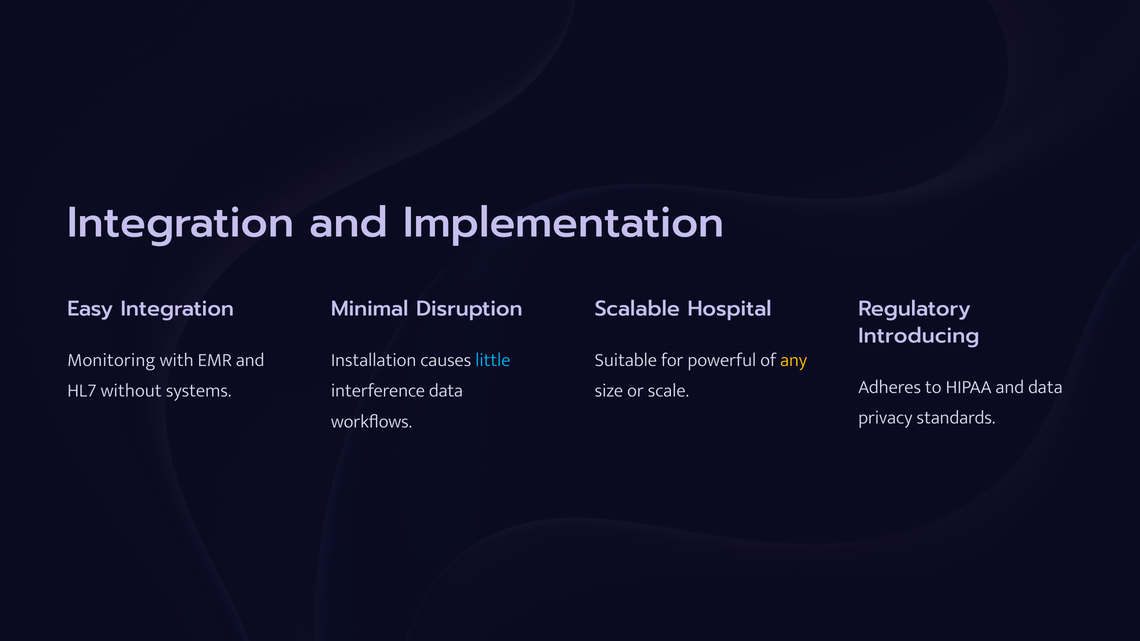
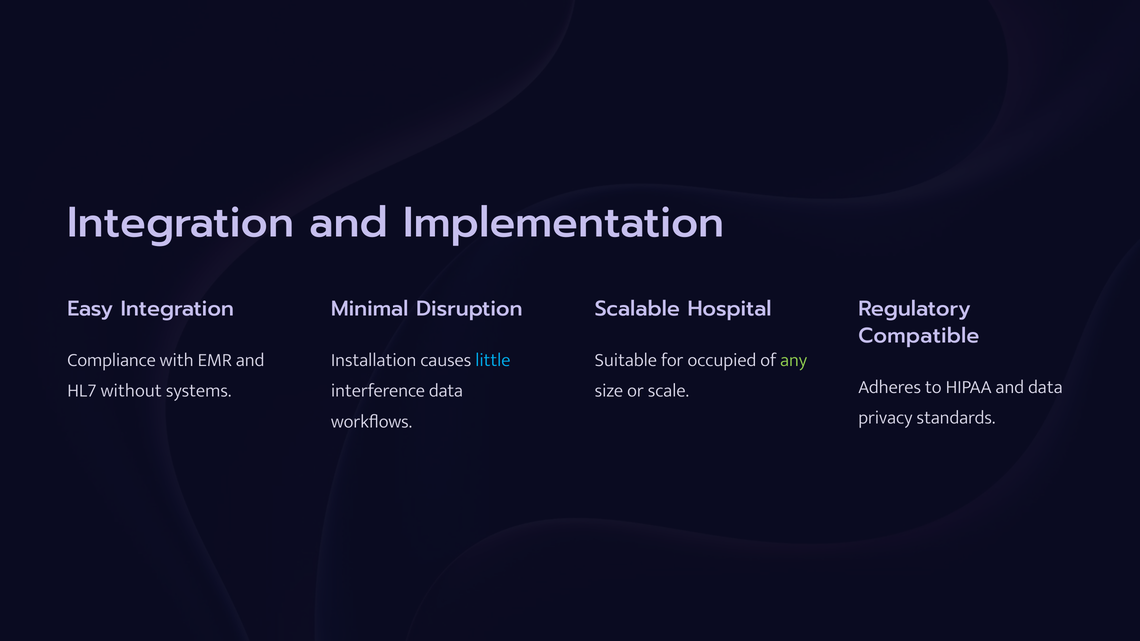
Introducing: Introducing -> Compatible (919, 336)
Monitoring: Monitoring -> Compliance (112, 360)
powerful: powerful -> occupied (722, 360)
any colour: yellow -> light green (794, 360)
